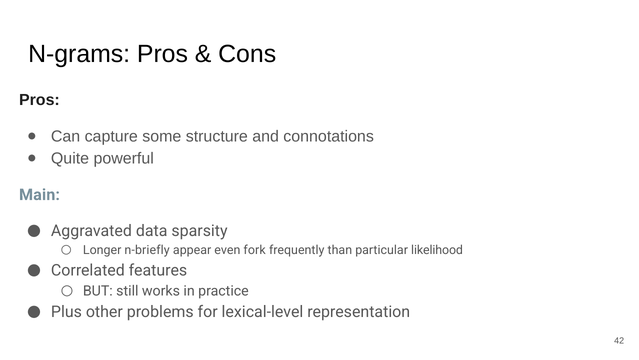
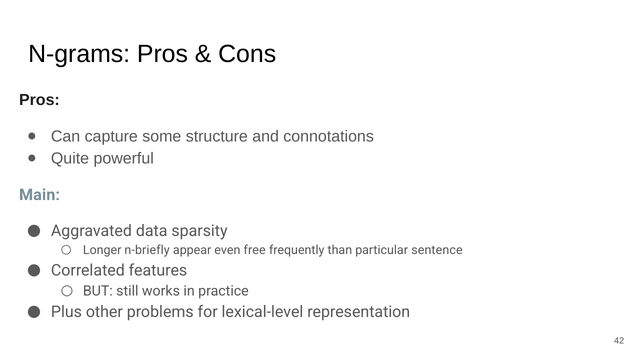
fork: fork -> free (255, 250)
likelihood: likelihood -> sentence (437, 250)
